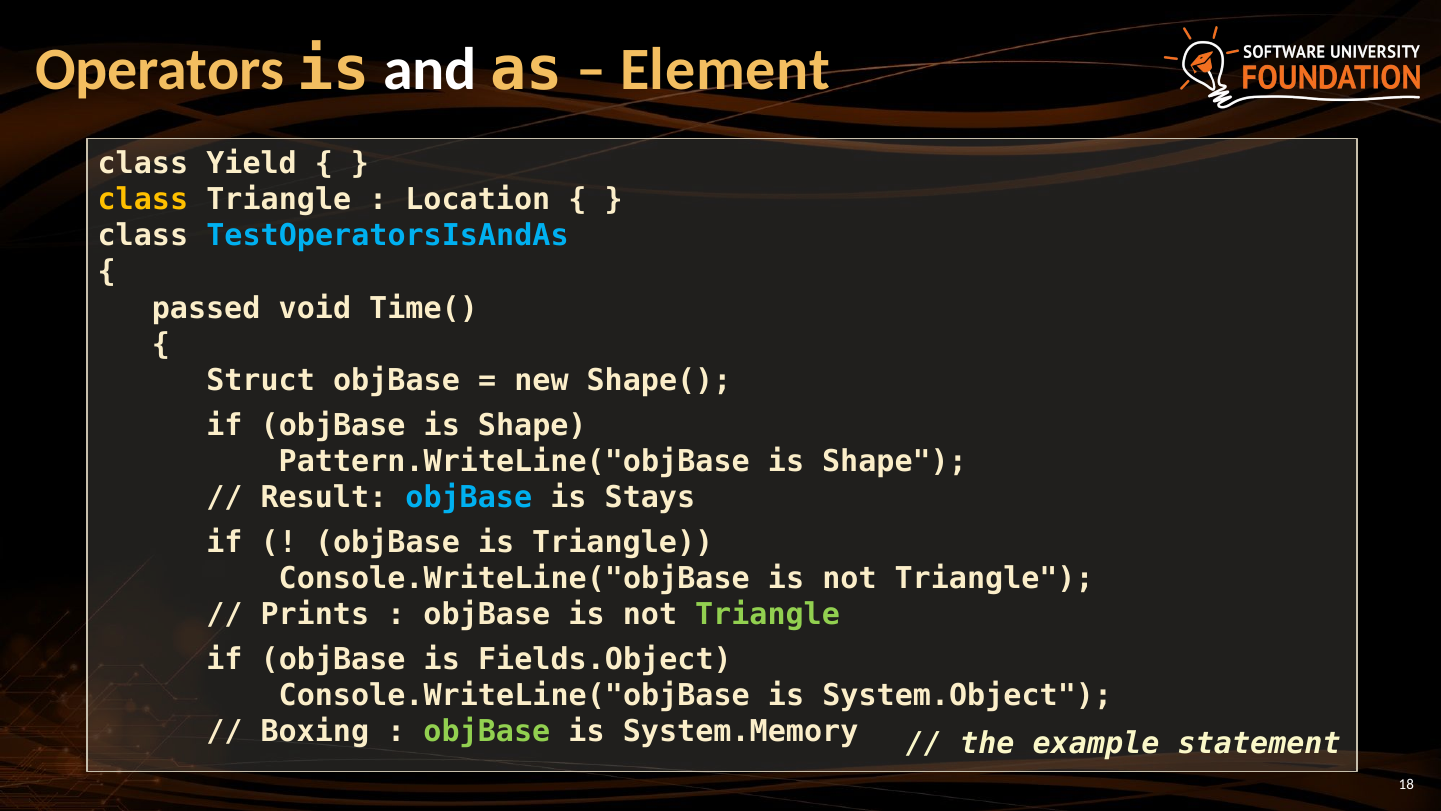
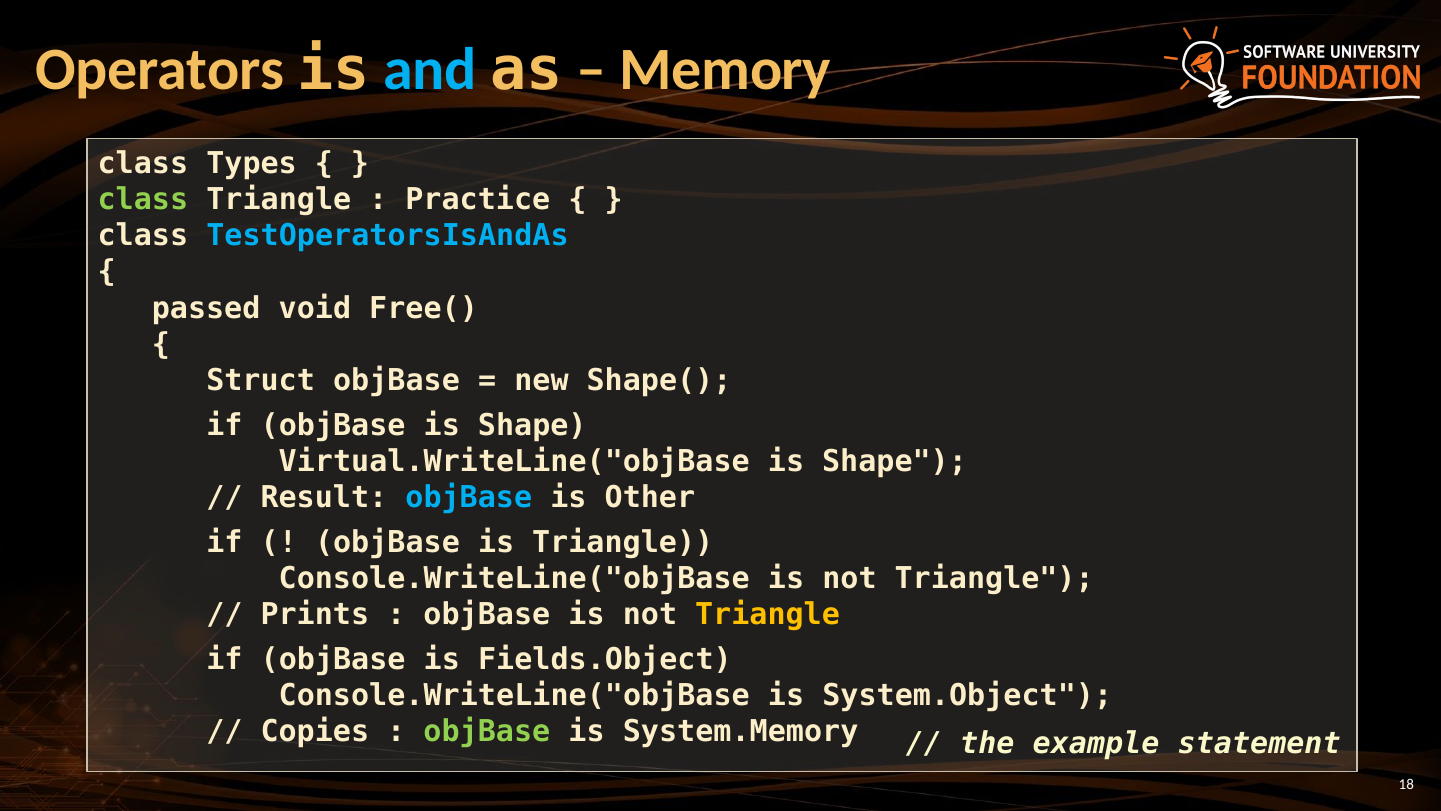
and colour: white -> light blue (430, 70)
Element: Element -> Memory (725, 70)
Yield: Yield -> Types (252, 164)
class colour: yellow -> light green (143, 200)
Location: Location -> Practice (478, 200)
Time(: Time( -> Free( (424, 308)
Pattern.WriteLine("objBase: Pattern.WriteLine("objBase -> Virtual.WriteLine("objBase (514, 461)
Stays: Stays -> Other (650, 497)
Triangle colour: light green -> yellow (767, 614)
Boxing: Boxing -> Copies (315, 732)
